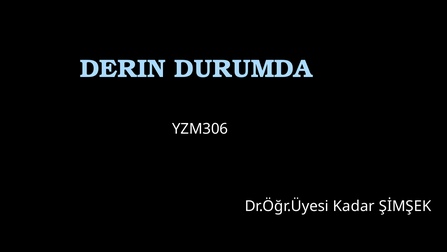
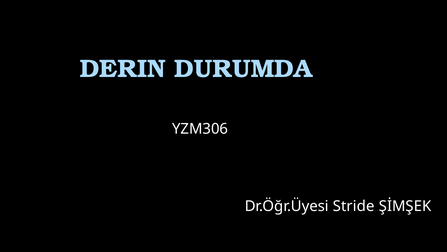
Kadar: Kadar -> Stride (354, 206)
